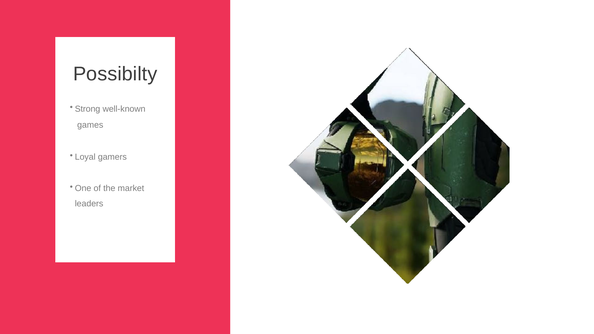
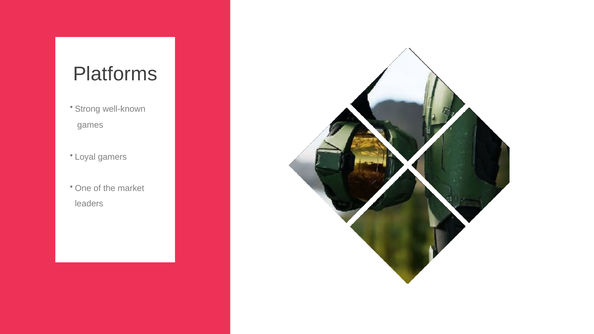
Possibilty: Possibilty -> Platforms (115, 74)
